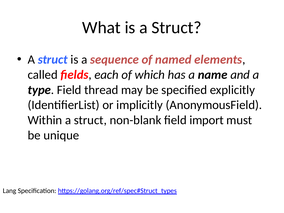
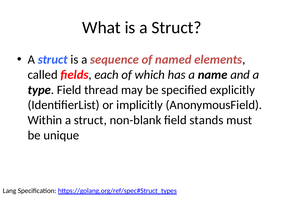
import: import -> stands (206, 120)
